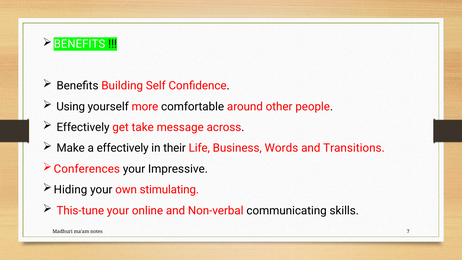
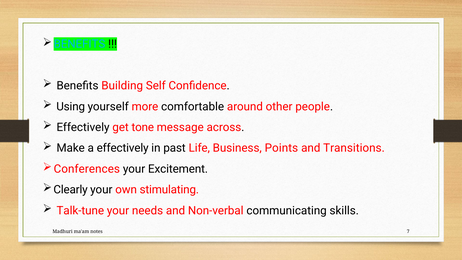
BENEFITS colour: white -> light blue (80, 44)
take: take -> tone (143, 127)
their: their -> past (175, 148)
Words: Words -> Points (281, 148)
Impressive: Impressive -> Excitement (178, 169)
Hiding: Hiding -> Clearly (71, 190)
This-tune: This-tune -> Talk-tune (80, 210)
online: online -> needs (148, 210)
